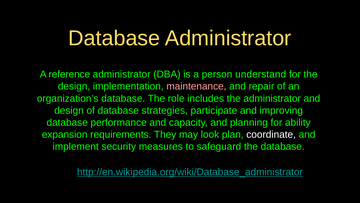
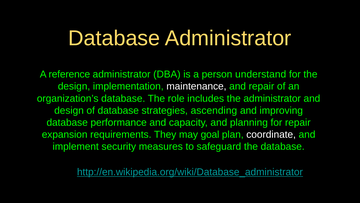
maintenance colour: pink -> white (196, 86)
participate: participate -> ascending (214, 110)
for ability: ability -> repair (298, 122)
look: look -> goal (210, 134)
